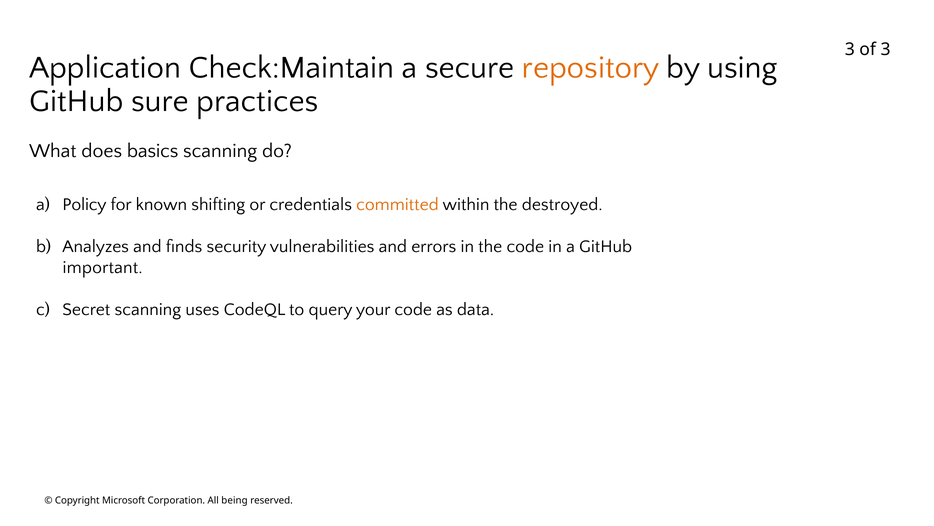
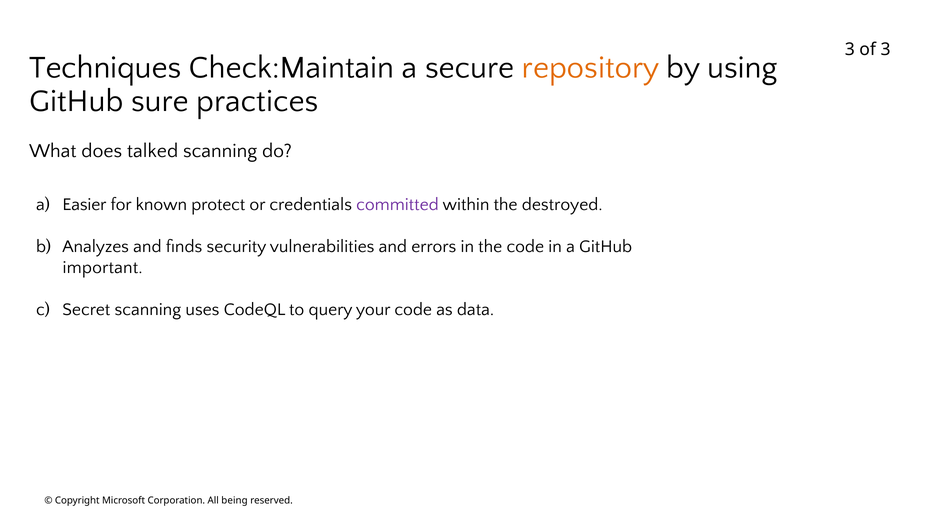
Application: Application -> Techniques (105, 67)
basics: basics -> talked (153, 151)
Policy: Policy -> Easier (84, 204)
shifting: shifting -> protect (218, 204)
committed colour: orange -> purple (397, 204)
